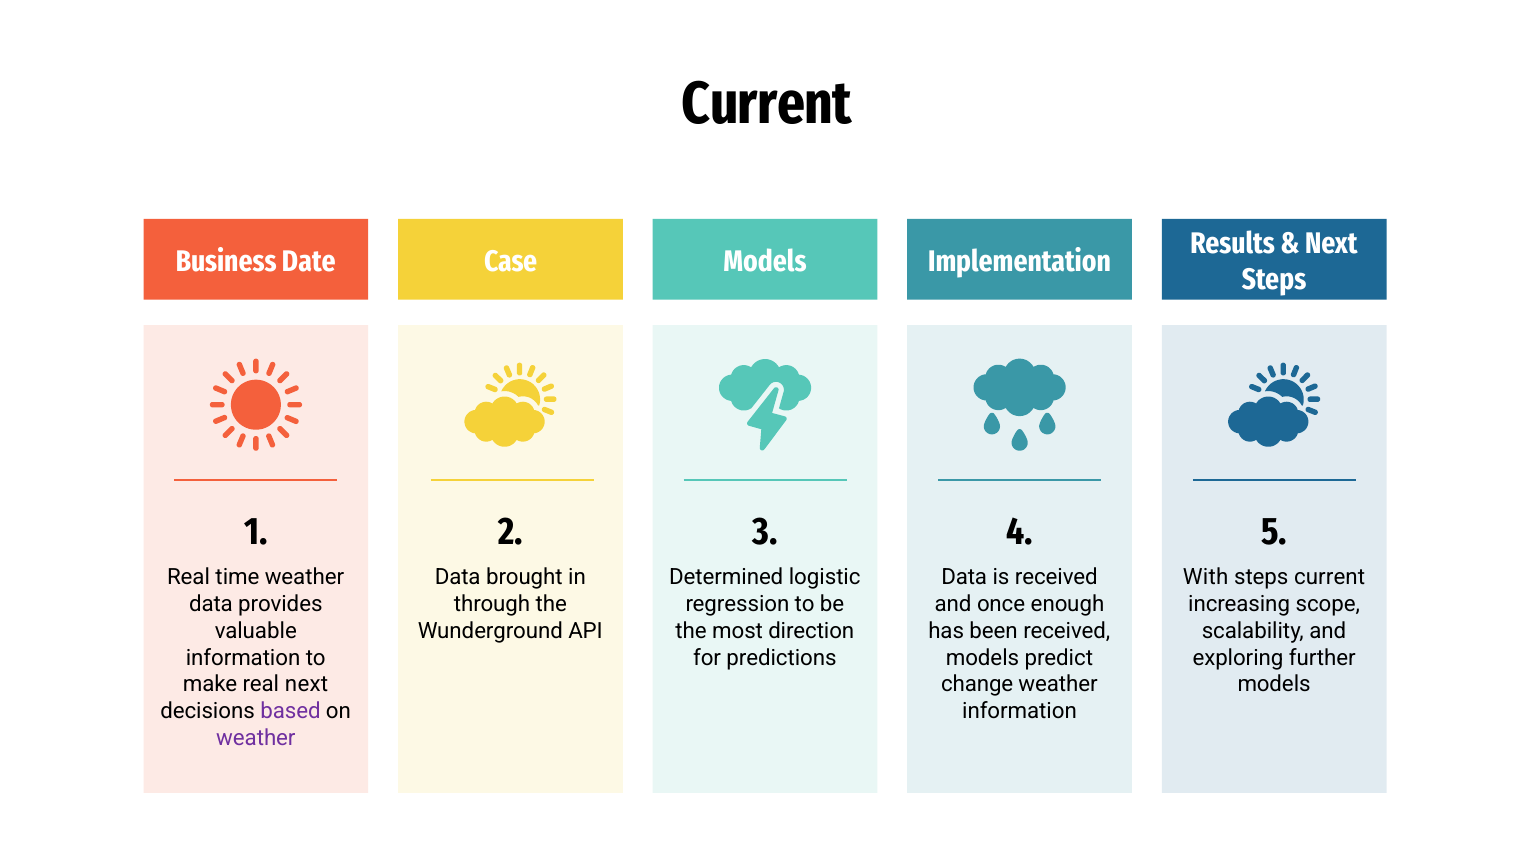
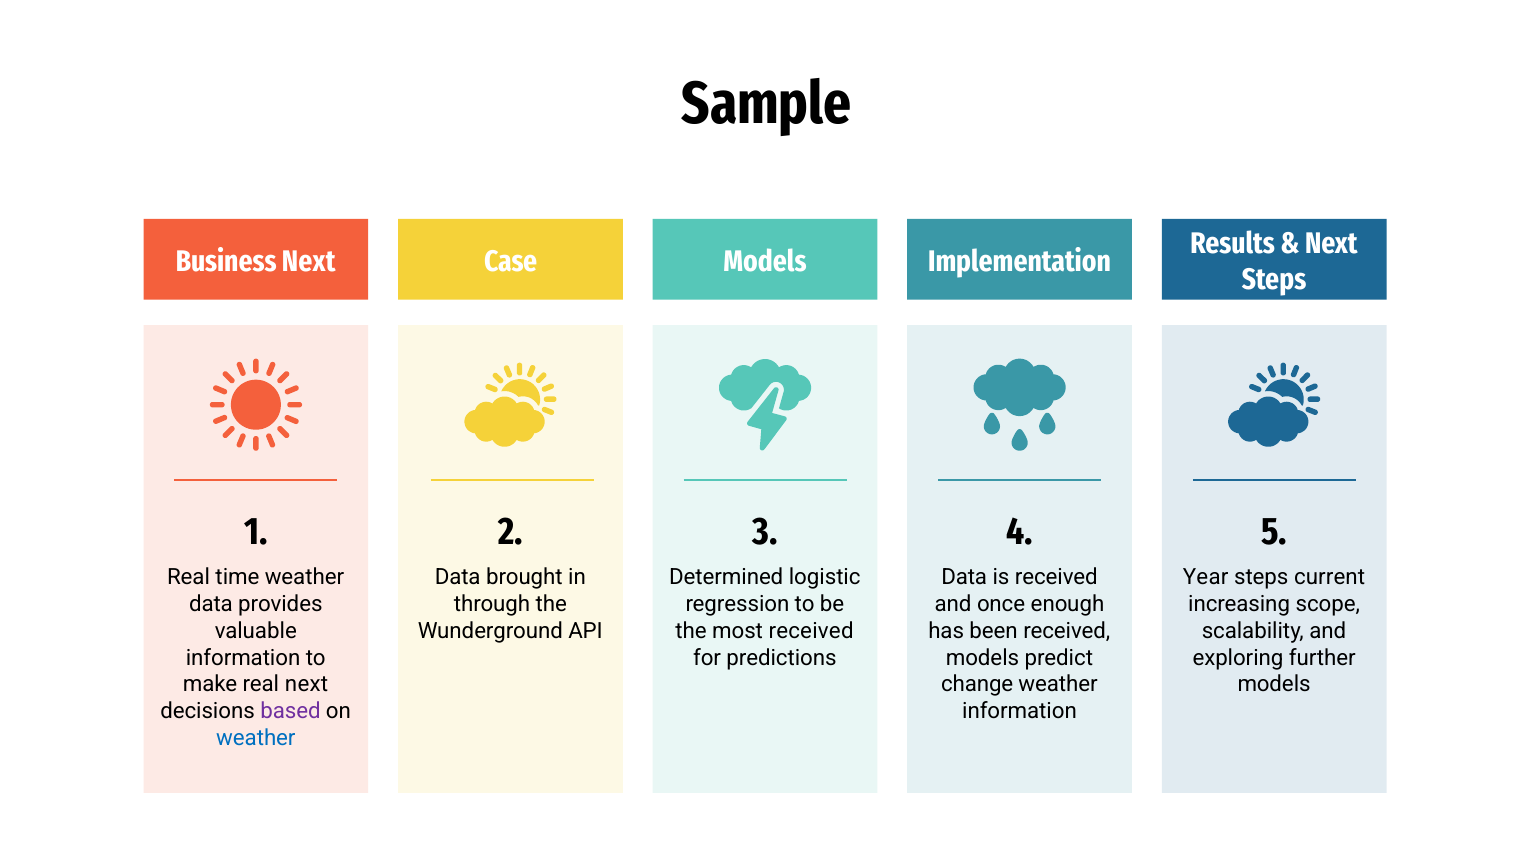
Current: Current -> Sample (767, 104)
Business Date: Date -> Next (309, 261)
With: With -> Year (1206, 578)
most direction: direction -> received (811, 631)
weather colour: purple -> blue (256, 738)
